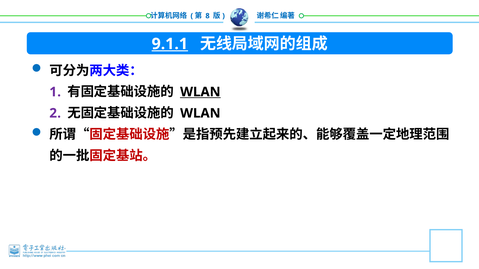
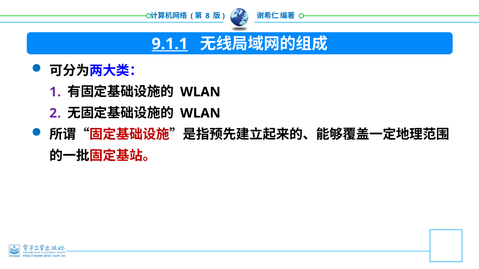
WLAN underline: present -> none (200, 92)
